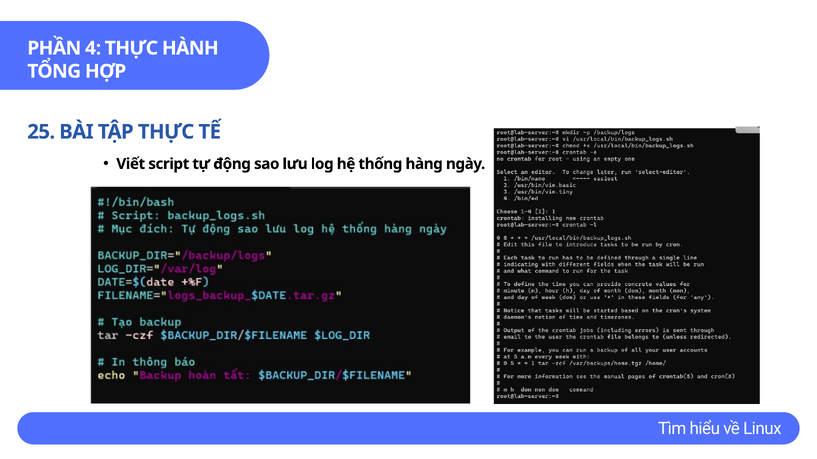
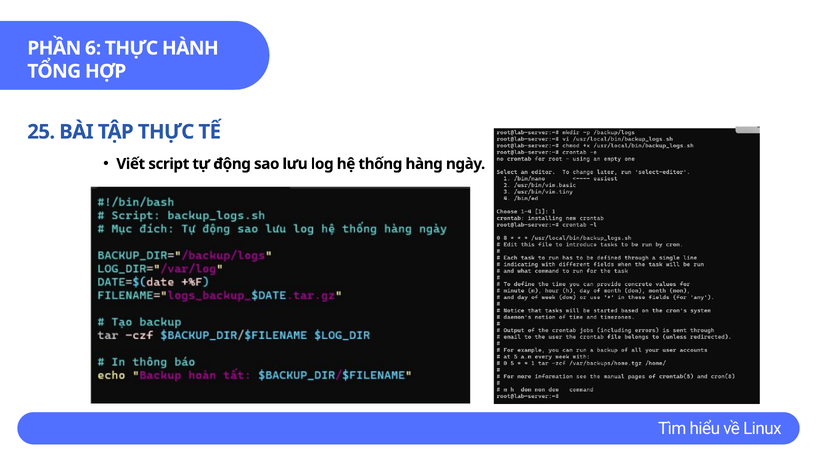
4: 4 -> 6 (93, 48)
